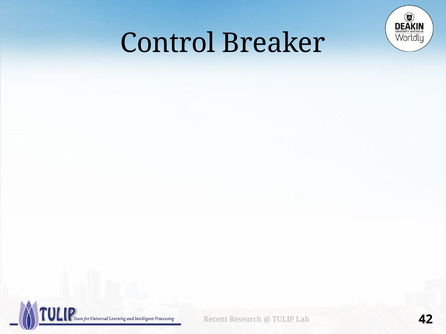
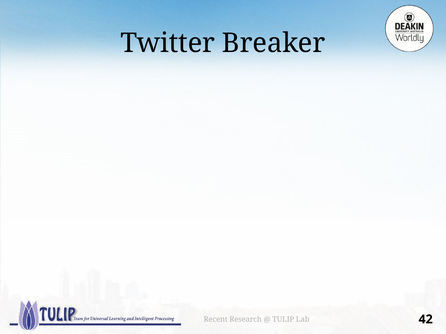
Control: Control -> Twitter (168, 43)
